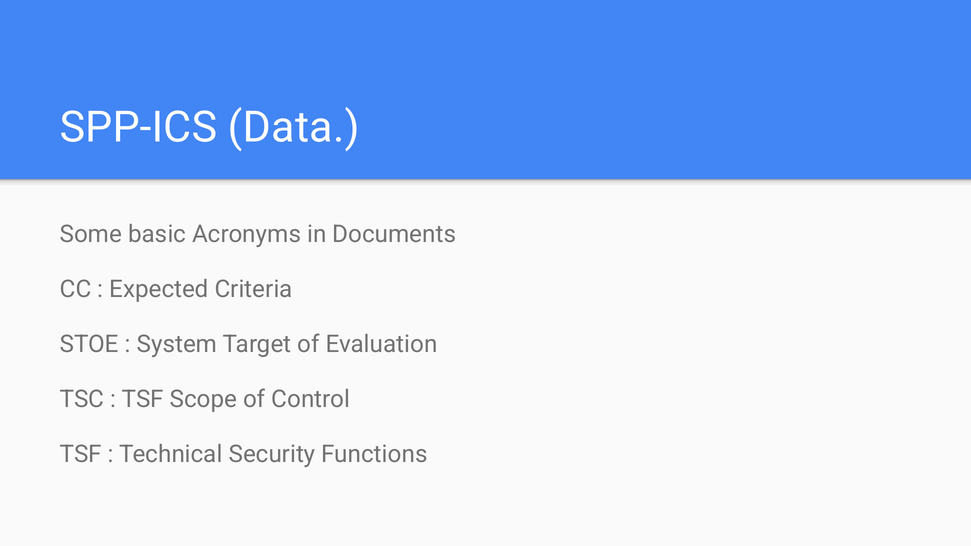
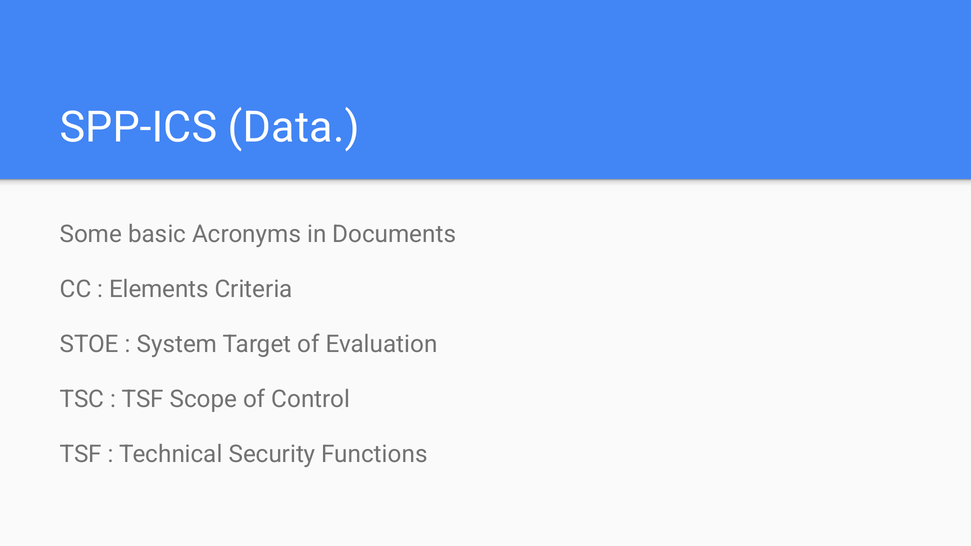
Expected: Expected -> Elements (159, 289)
